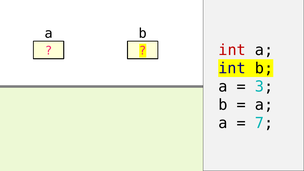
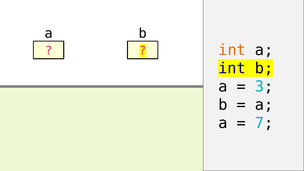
int colour: red -> orange (232, 50)
